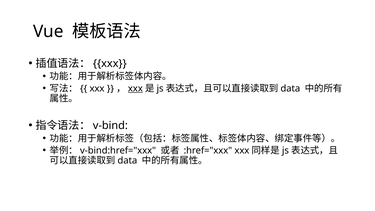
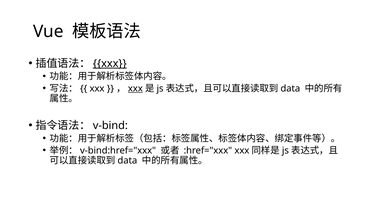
xxx underline: none -> present (110, 63)
